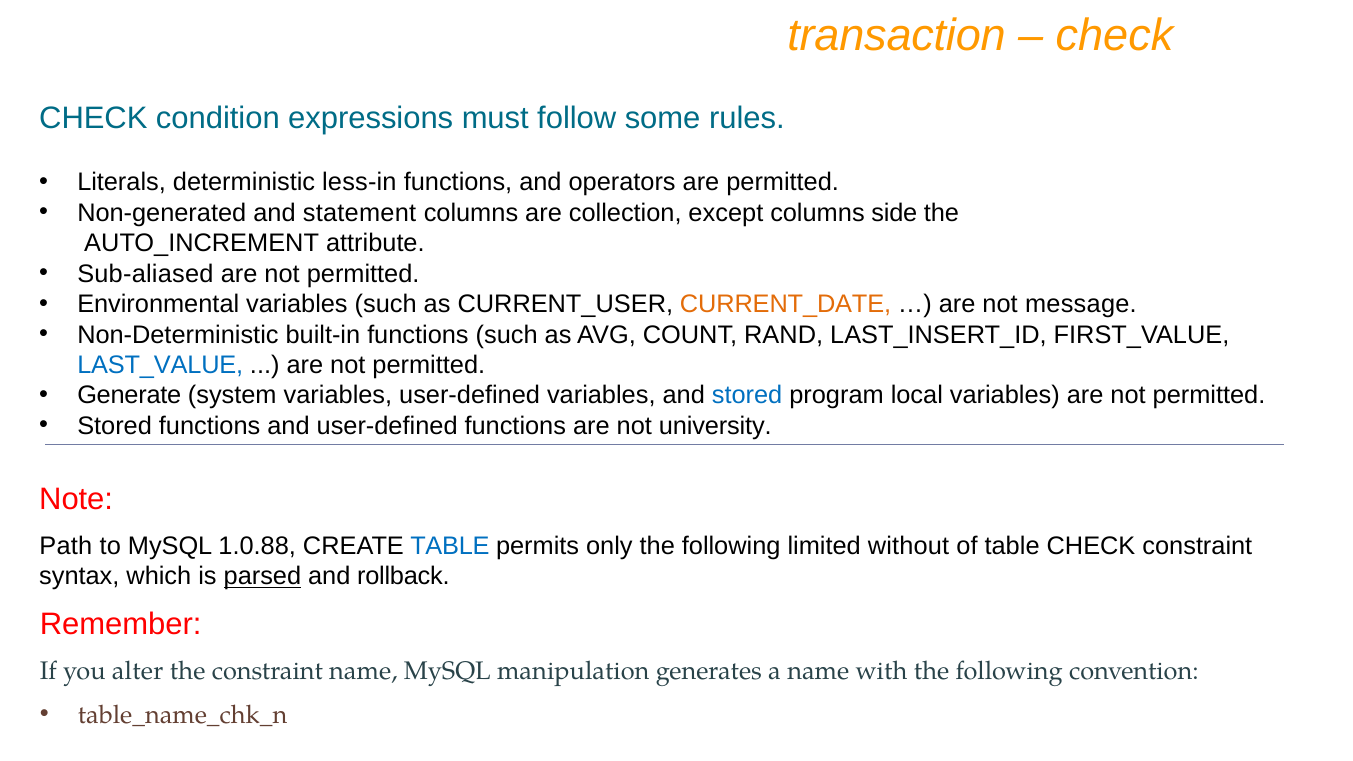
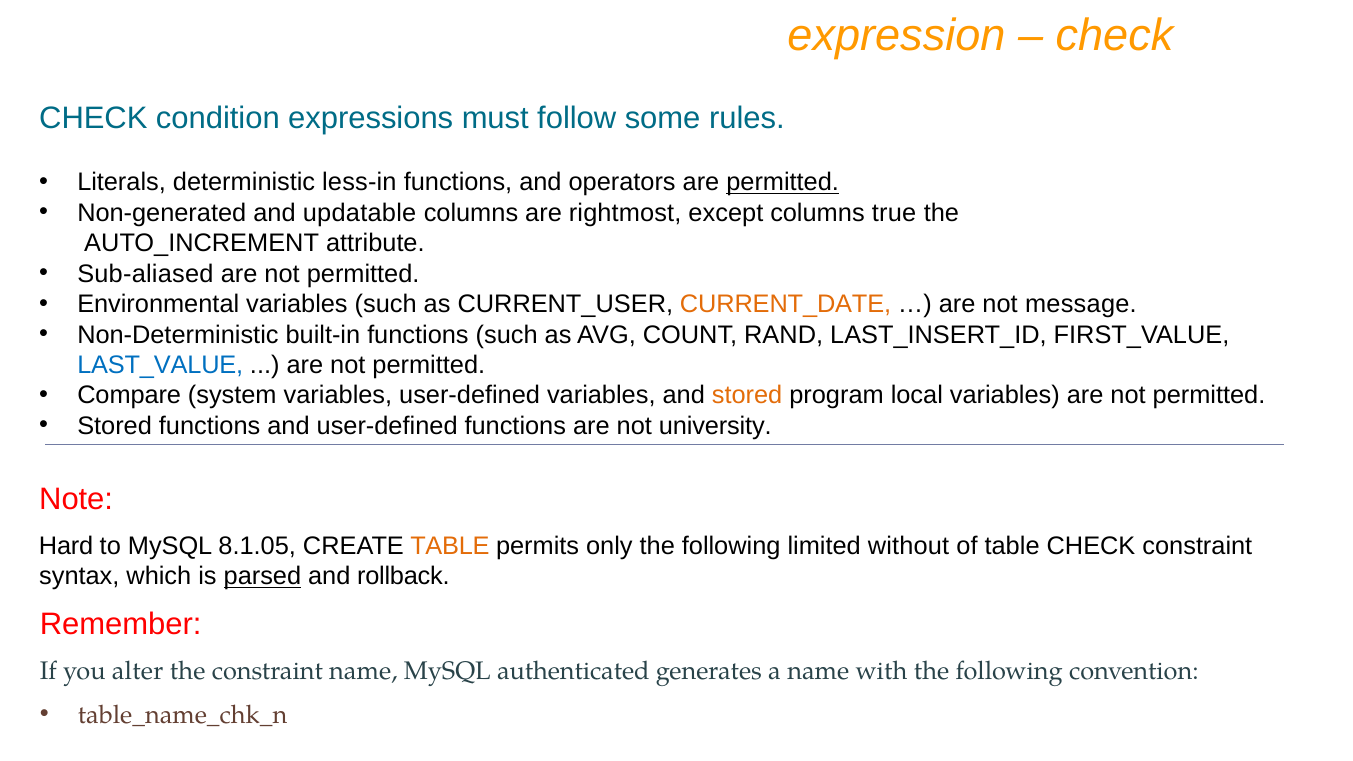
transaction: transaction -> expression (896, 35)
permitted underline: none -> present (783, 182)
statement: statement -> updatable (360, 213)
collection: collection -> rightmost (625, 213)
side: side -> true (894, 213)
Generate: Generate -> Compare (129, 396)
stored colour: blue -> orange (747, 396)
Path: Path -> Hard (66, 546)
1.0.88: 1.0.88 -> 8.1.05 (257, 546)
TABLE colour: blue -> orange (450, 546)
manipulation: manipulation -> authenticated (573, 671)
